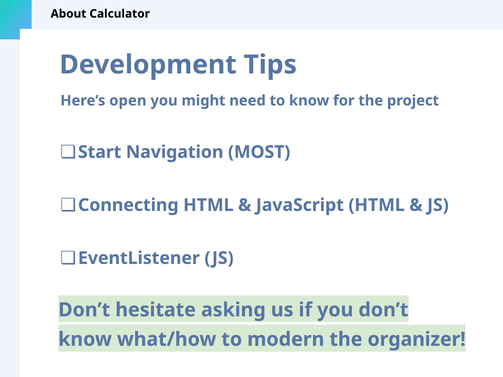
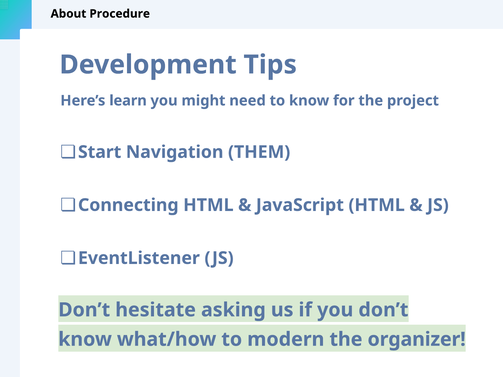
Calculator: Calculator -> Procedure (120, 14)
open: open -> learn (128, 101)
MOST: MOST -> THEM (259, 152)
